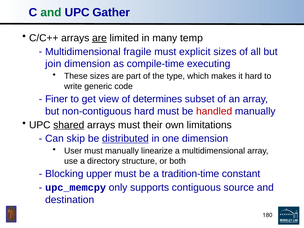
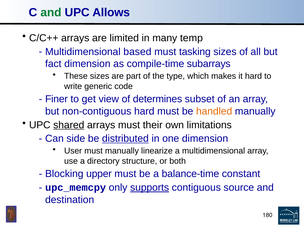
Gather: Gather -> Allows (111, 13)
are underline: present -> none (99, 38)
fragile: fragile -> based (137, 52)
explicit: explicit -> tasking (195, 52)
join: join -> fact (53, 64)
executing: executing -> subarrays (209, 64)
handled colour: red -> orange (214, 111)
skip: skip -> side (76, 139)
tradition-time: tradition-time -> balance-time (190, 174)
supports underline: none -> present (150, 188)
